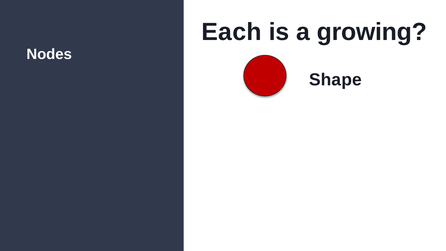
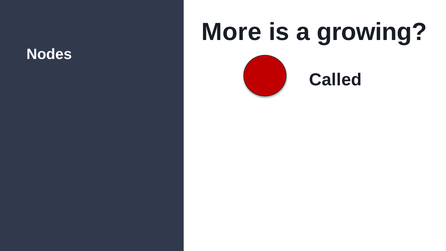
Each: Each -> More (232, 32)
Shape: Shape -> Called (336, 80)
